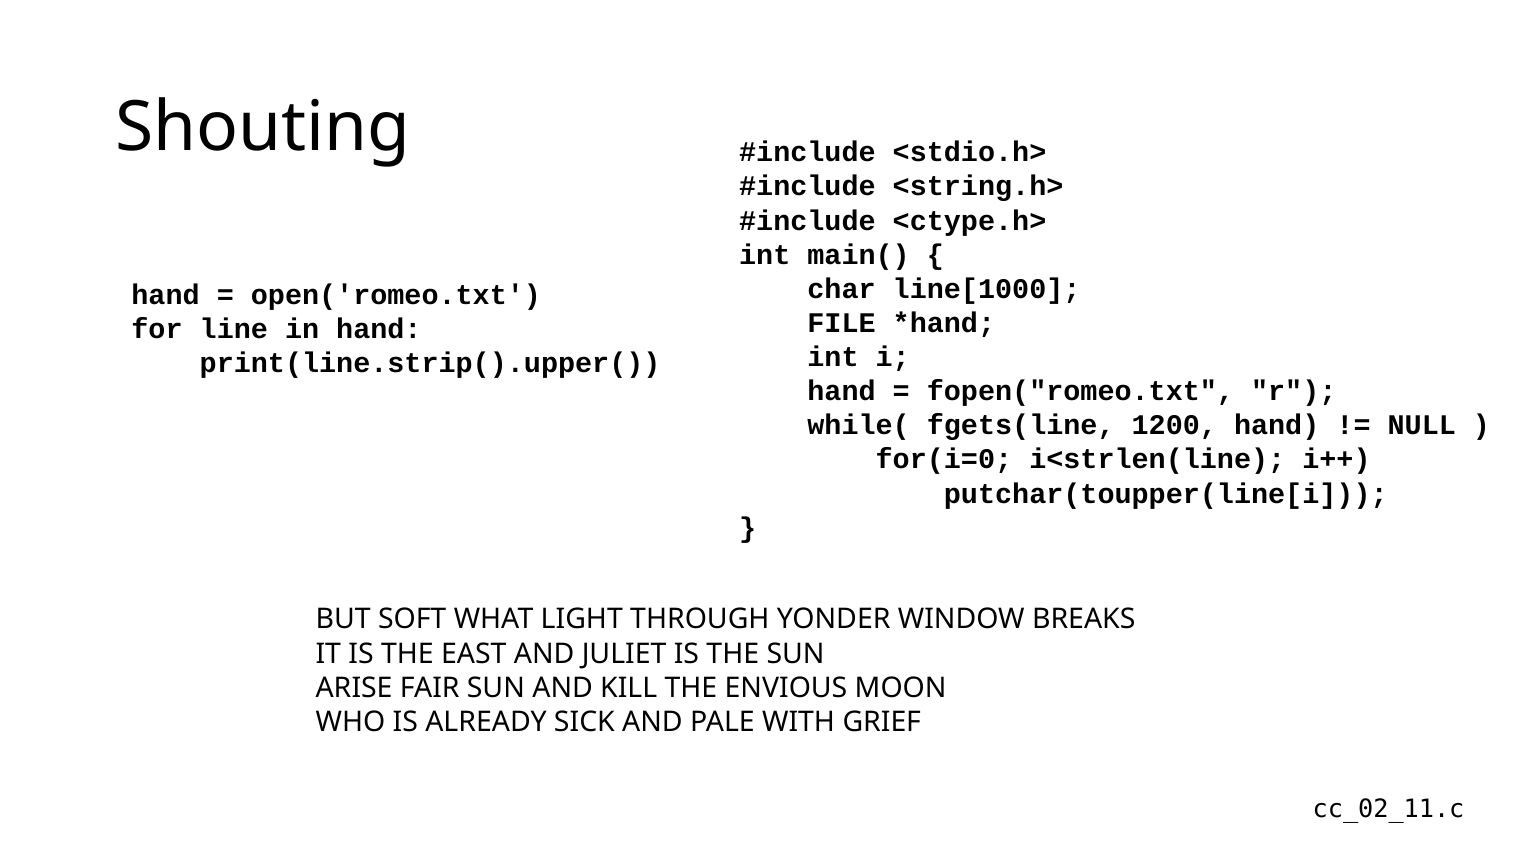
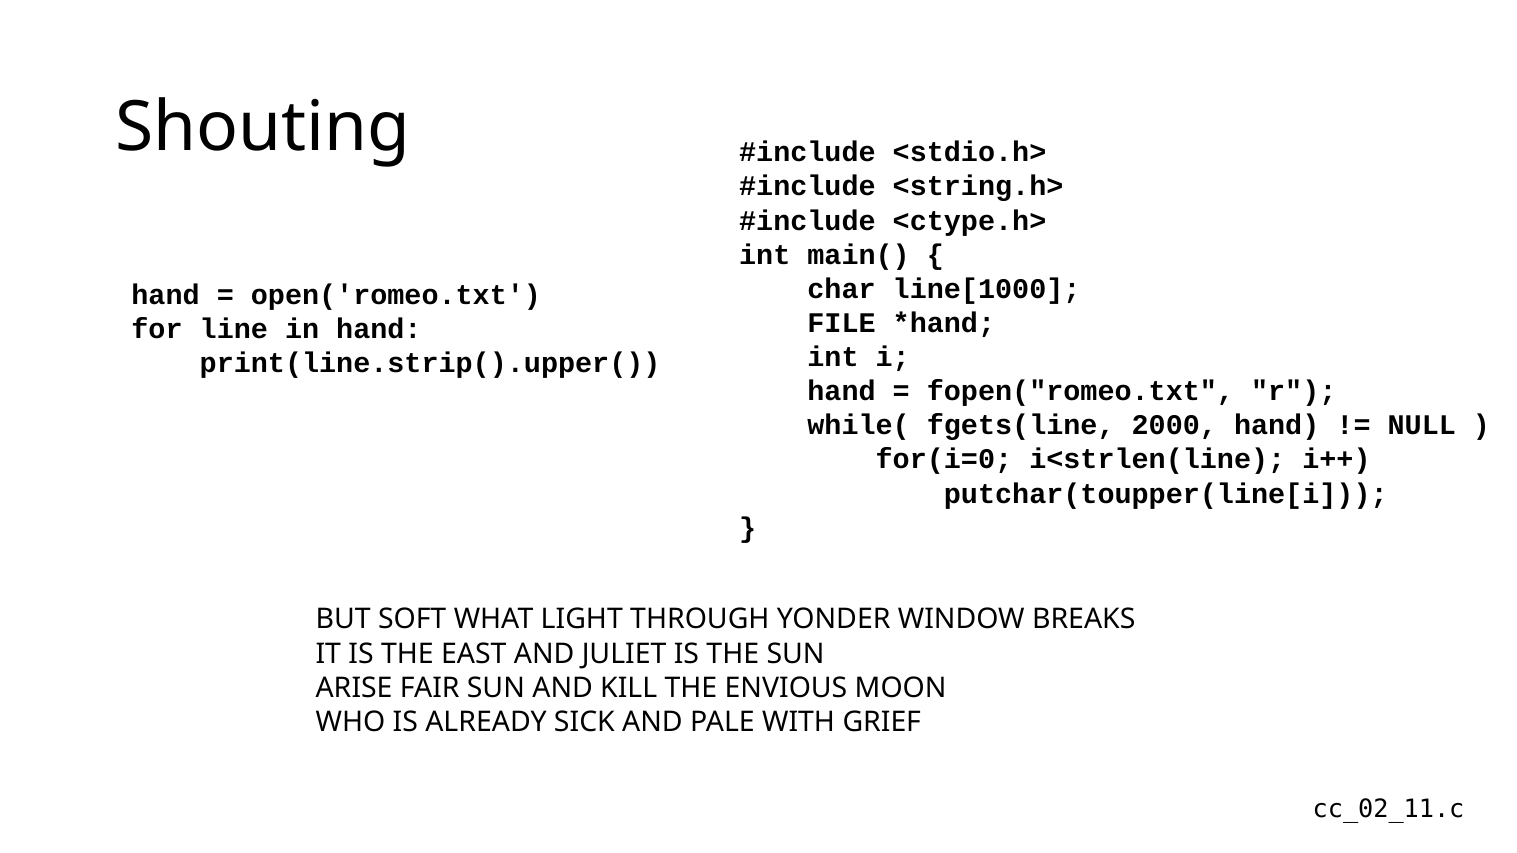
1200: 1200 -> 2000 (1174, 426)
